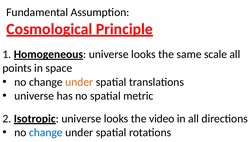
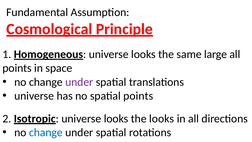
scale: scale -> large (216, 54)
under colour: orange -> purple (79, 82)
spatial metric: metric -> points (138, 96)
the video: video -> looks (162, 118)
